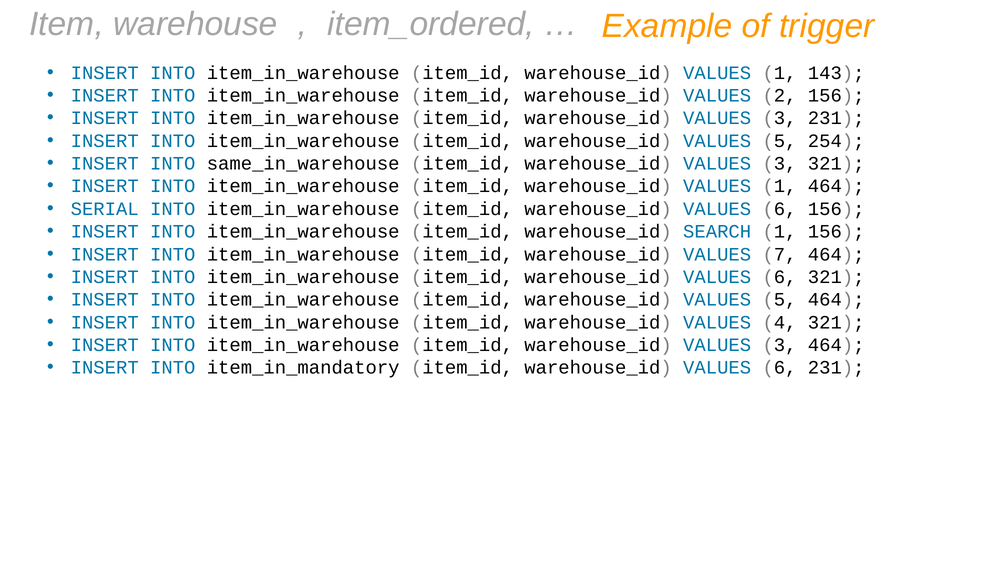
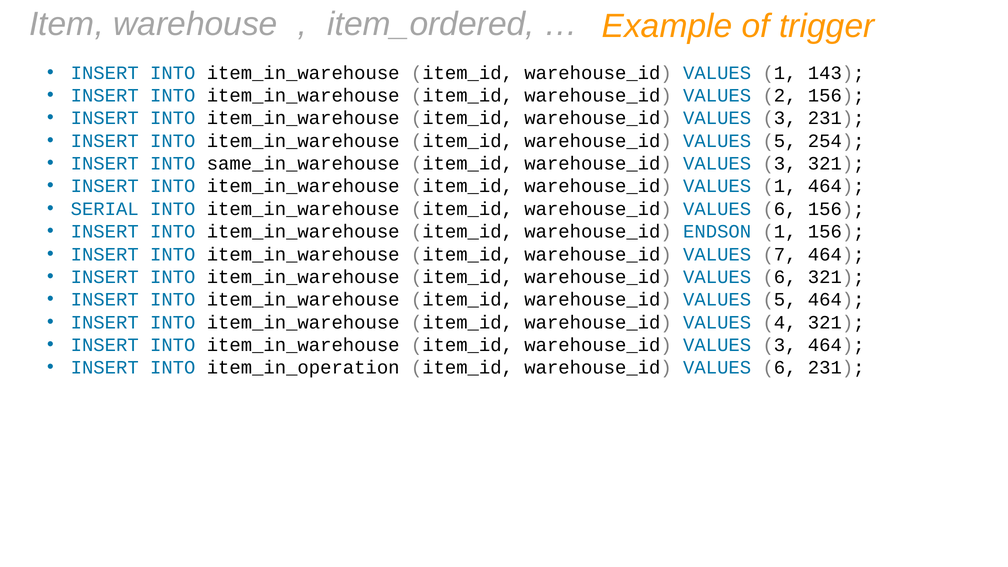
SEARCH: SEARCH -> ENDSON (717, 232)
item_in_mandatory: item_in_mandatory -> item_in_operation (303, 368)
